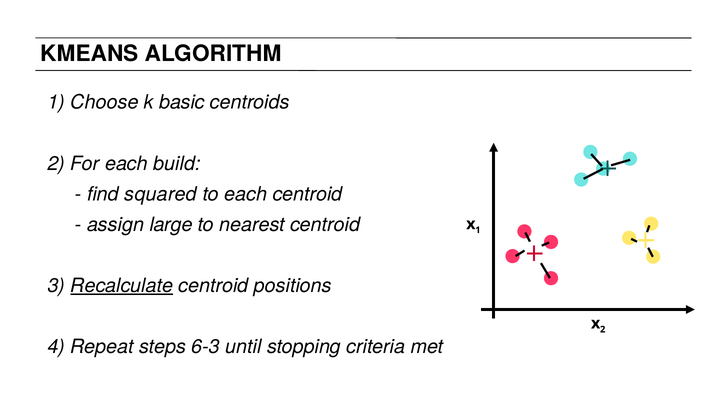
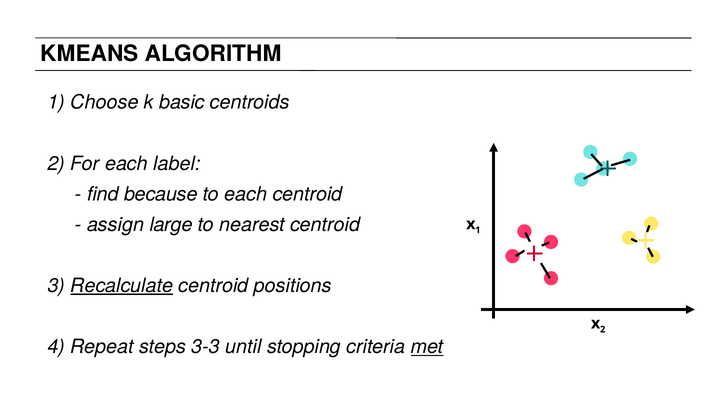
build: build -> label (177, 164)
squared: squared -> because (161, 194)
6-3: 6-3 -> 3-3 (206, 347)
met underline: none -> present (427, 347)
